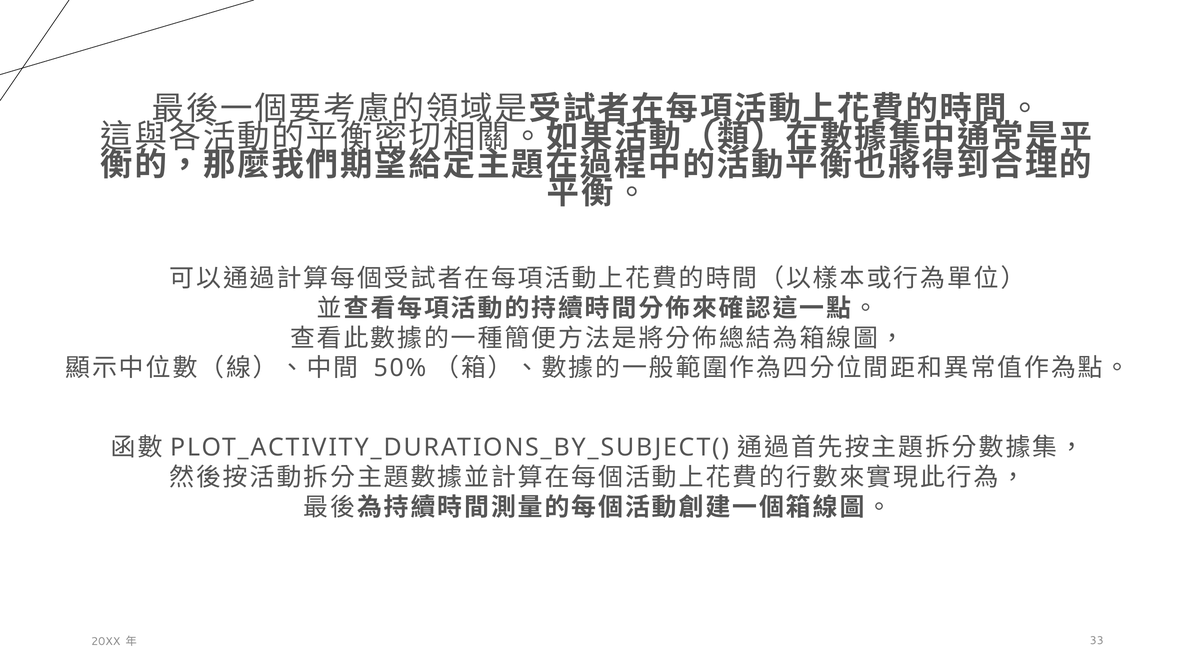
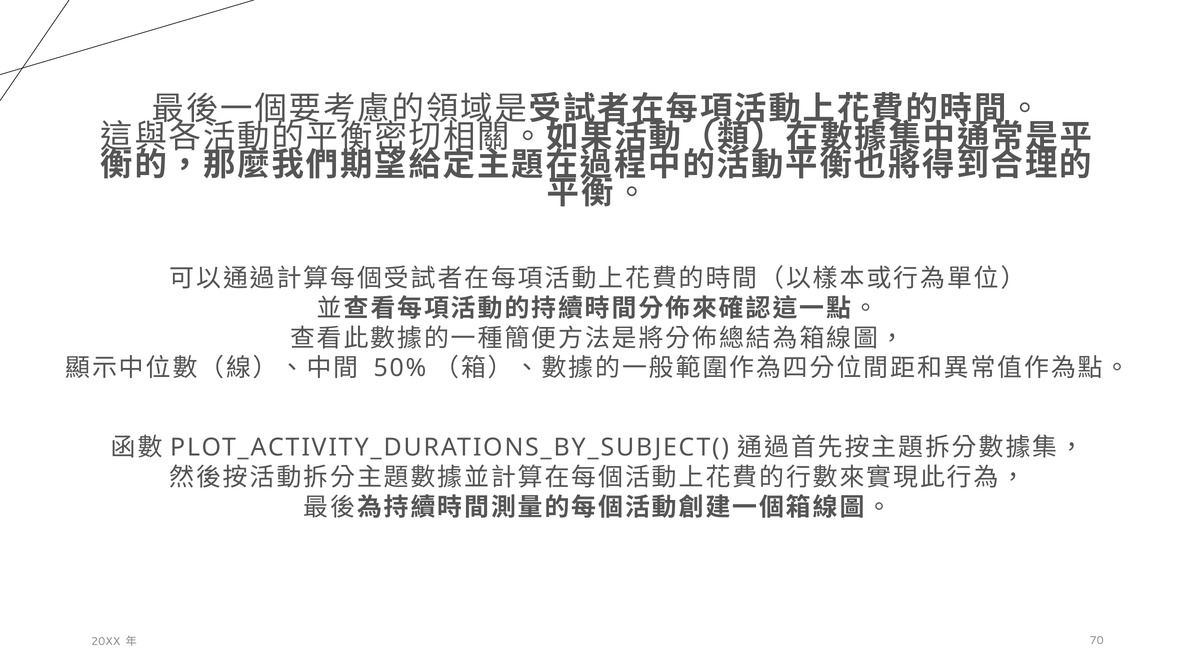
33: 33 -> 70 (1097, 640)
